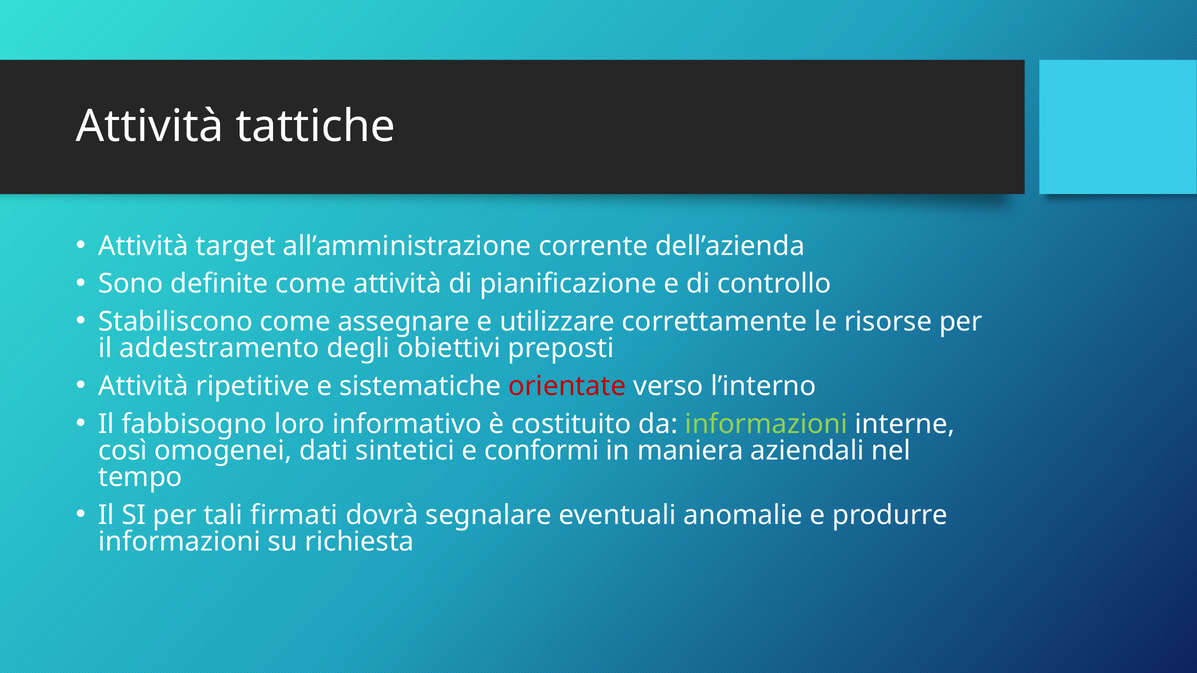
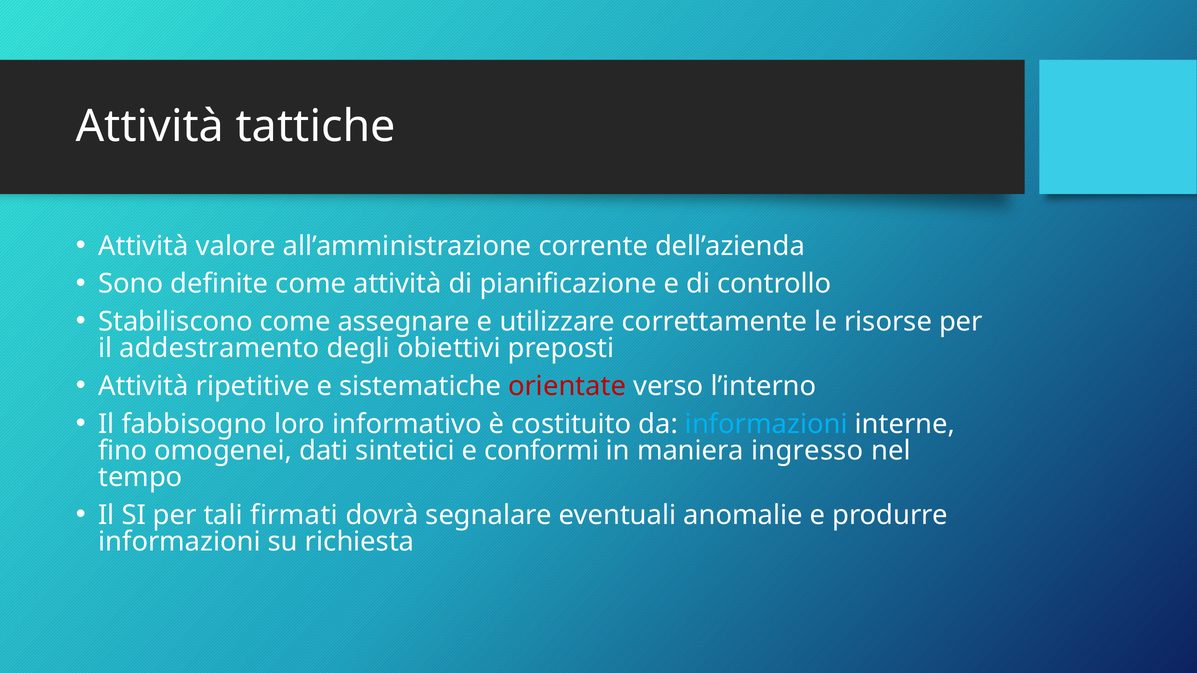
target: target -> valore (236, 246)
informazioni colour: light green -> light blue (766, 424)
così: così -> fino (123, 451)
aziendali: aziendali -> ingresso (807, 451)
